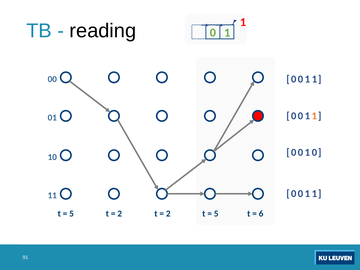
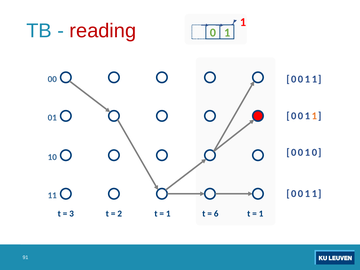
reading colour: black -> red (103, 31)
5: 5 -> 3 (72, 214)
2: 2 -> 1 (168, 214)
5: 5 -> 6 (216, 214)
6: 6 -> 1 (261, 214)
